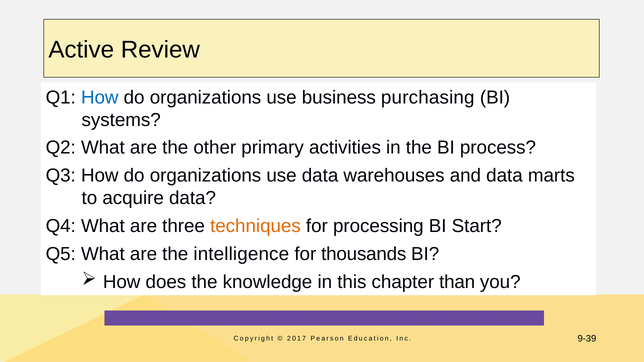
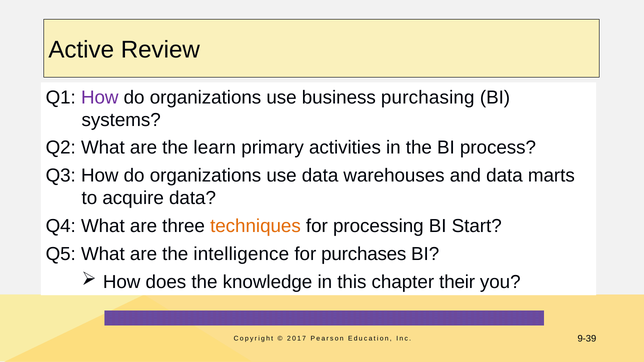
How colour: blue -> purple (100, 97)
other: other -> learn (215, 148)
thousands: thousands -> purchases (364, 254)
than: than -> their (457, 282)
